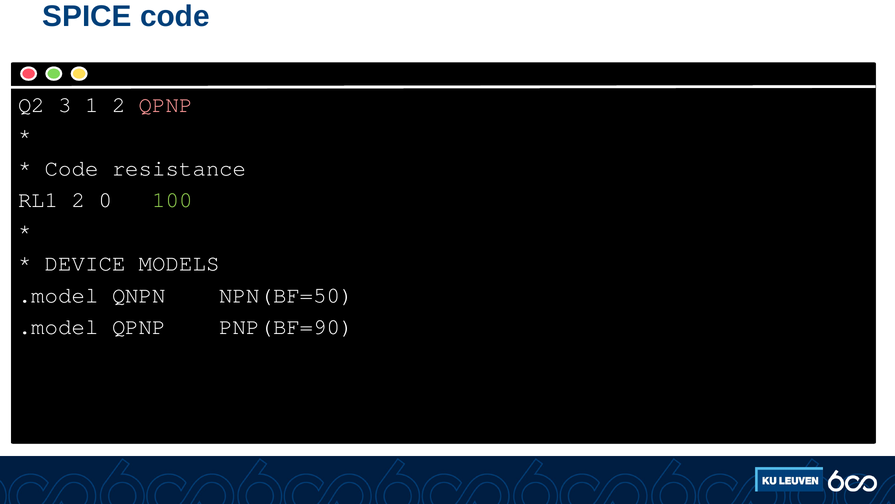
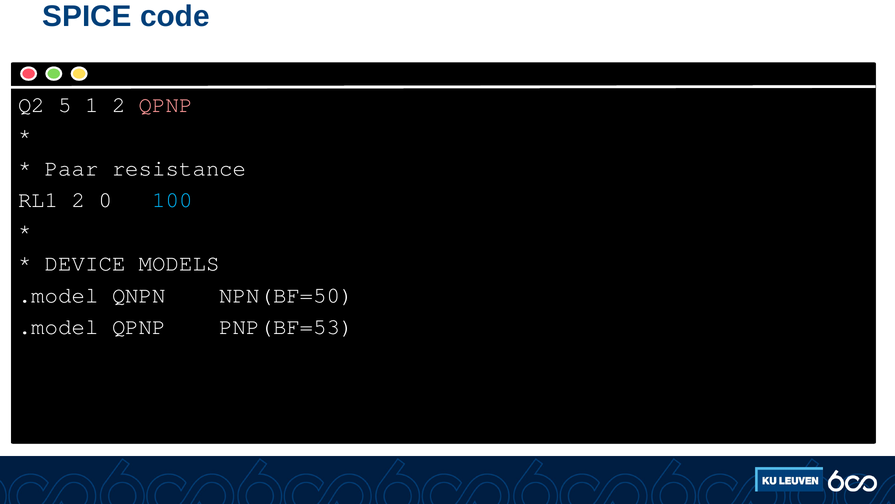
3: 3 -> 5 (65, 105)
Code: Code -> Paar (72, 168)
100 colour: light green -> light blue (172, 200)
PNP(BF=90: PNP(BF=90 -> PNP(BF=53 (287, 327)
